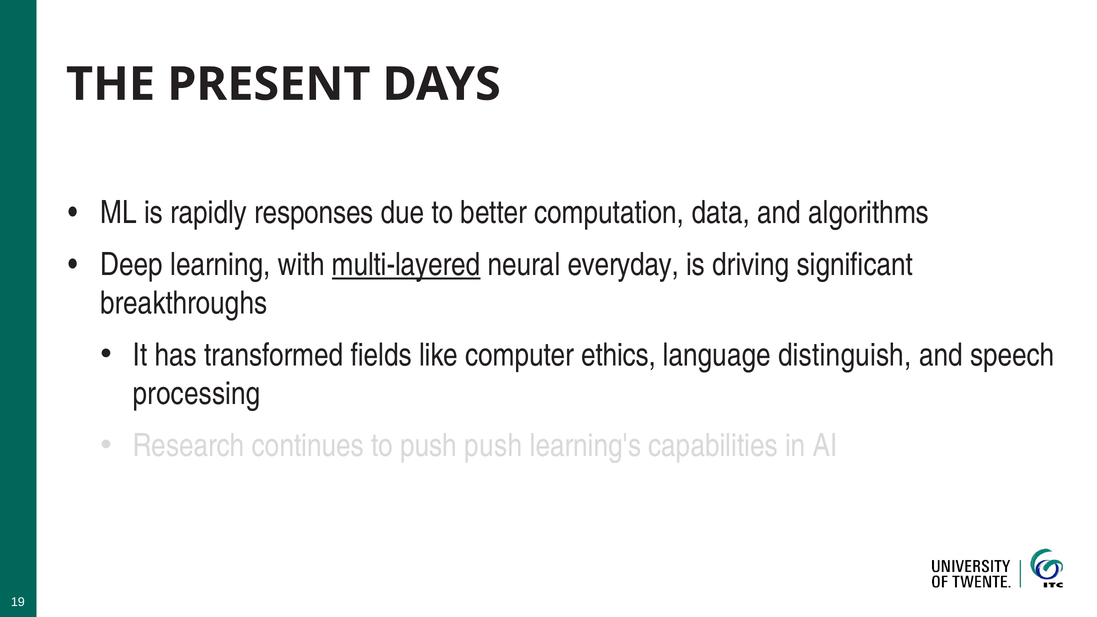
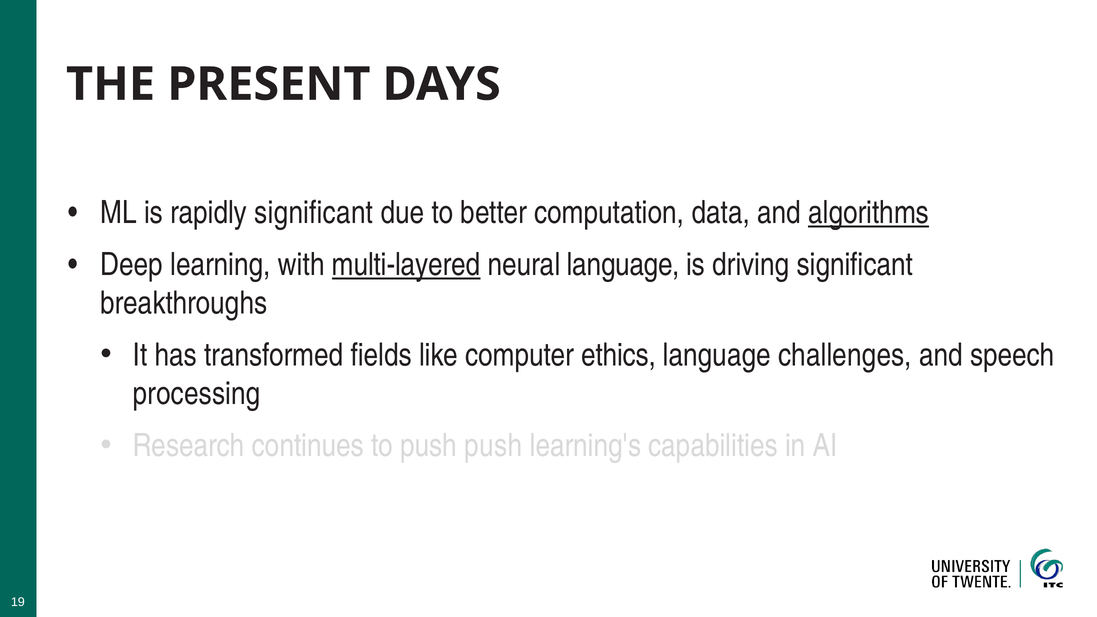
rapidly responses: responses -> significant (314, 213)
algorithms underline: none -> present (869, 213)
neural everyday: everyday -> language (623, 265)
distinguish: distinguish -> challenges (845, 355)
